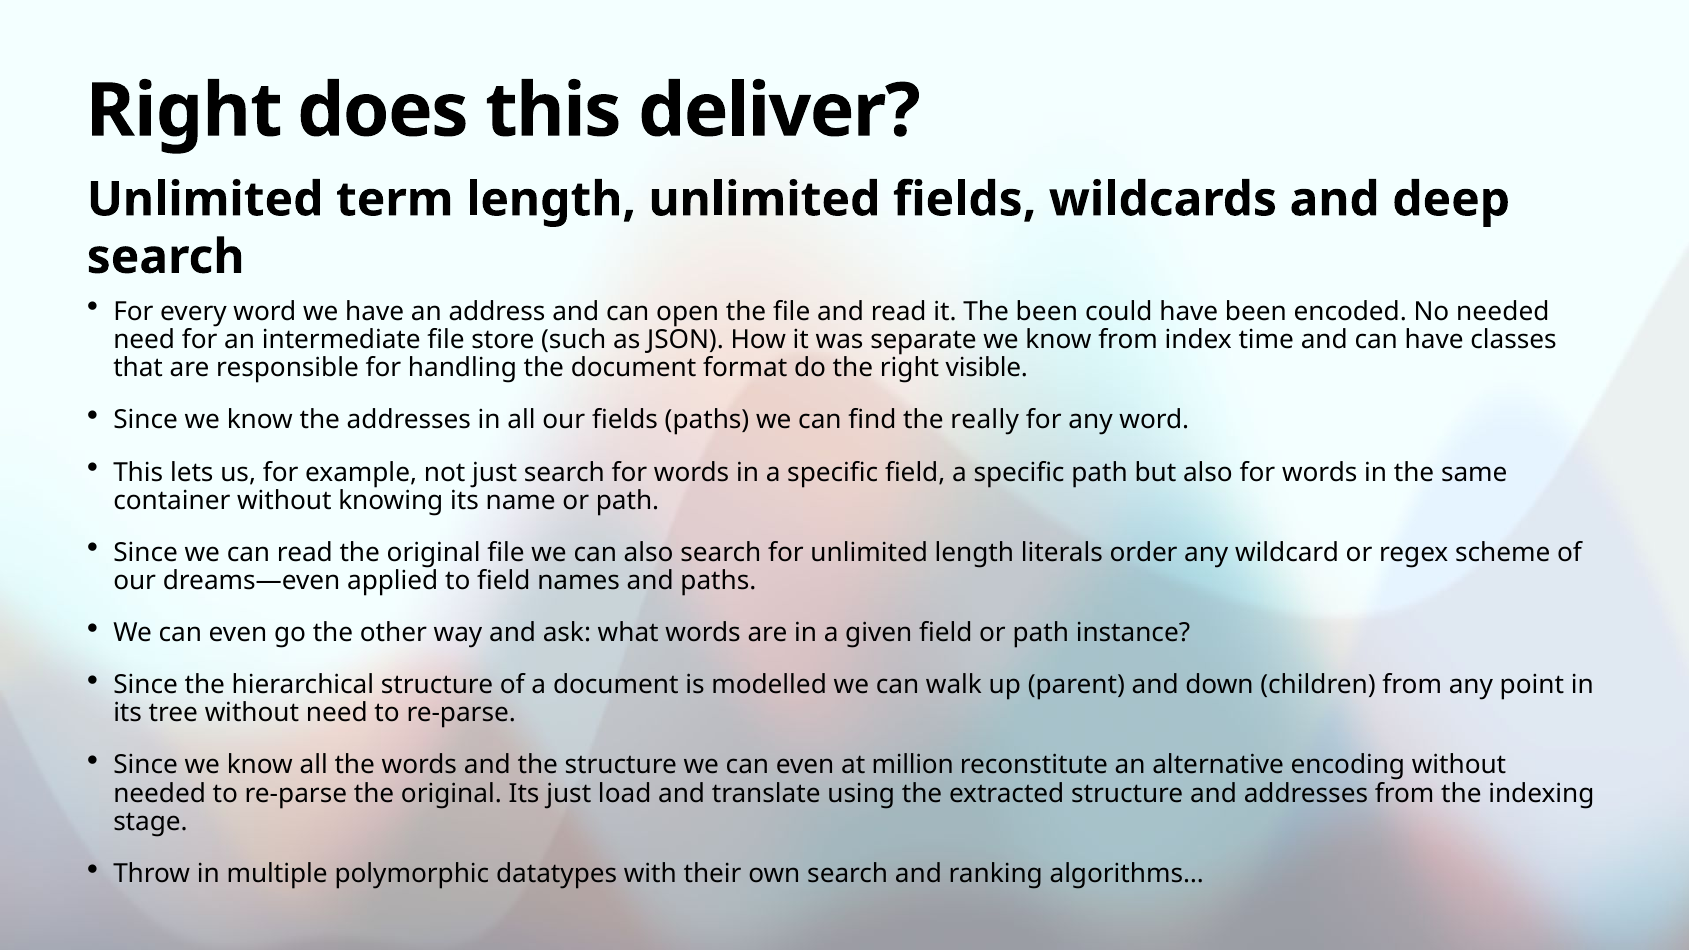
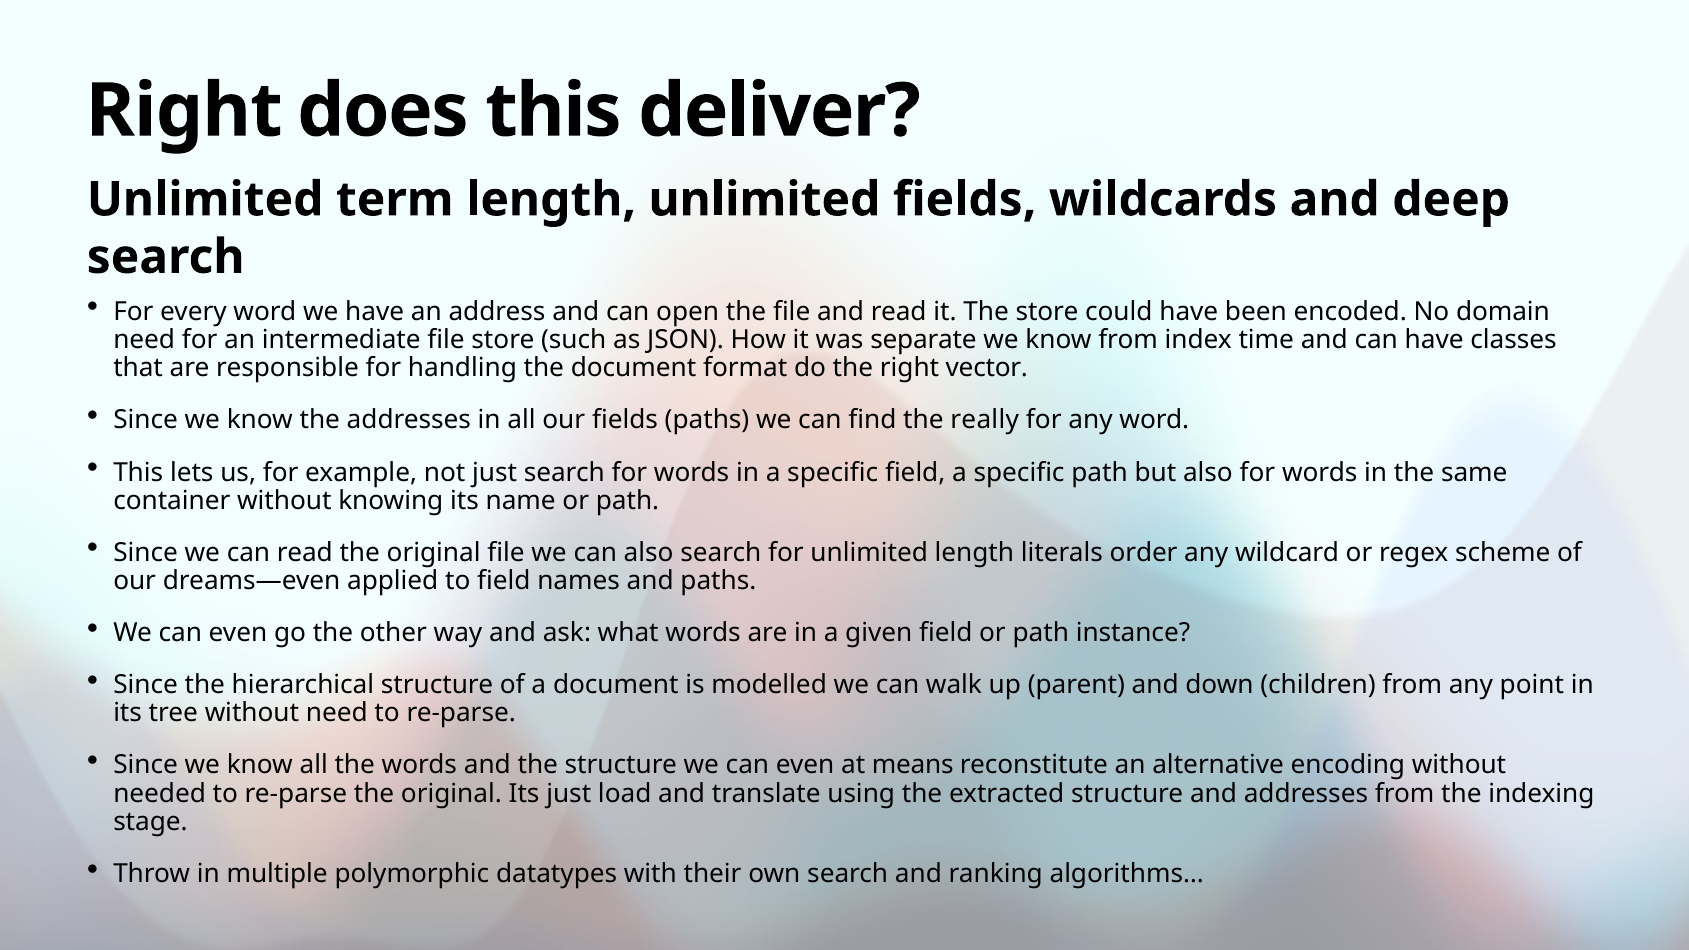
The been: been -> store (1047, 312)
No needed: needed -> domain (1503, 312)
visible: visible -> vector (987, 368)
million: million -> means (913, 765)
